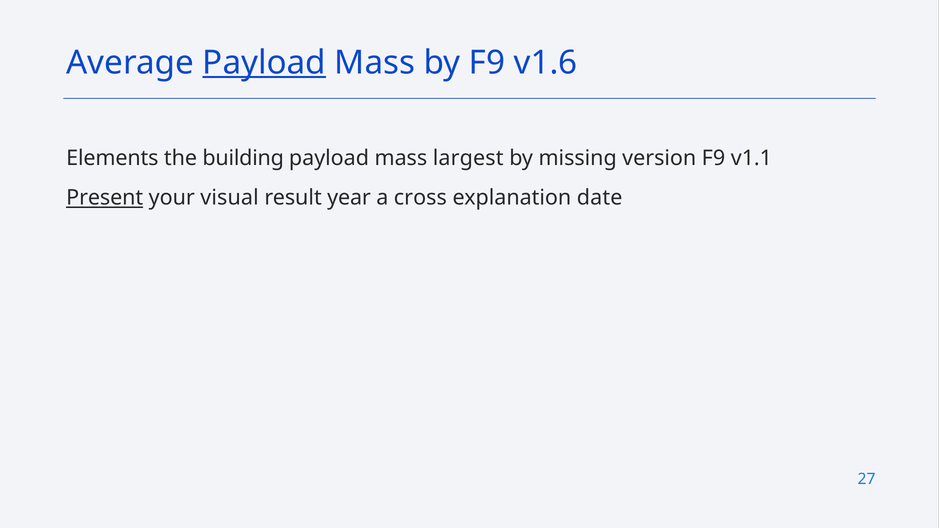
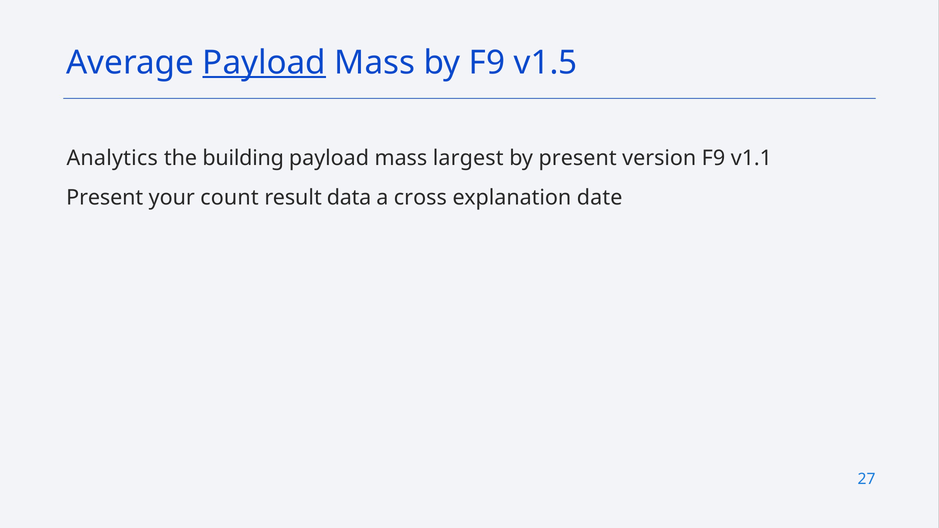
v1.6: v1.6 -> v1.5 (546, 63)
Elements: Elements -> Analytics (112, 158)
by missing: missing -> present (578, 158)
Present underline: present -> none (105, 198)
visual: visual -> count (229, 198)
year: year -> data (349, 198)
